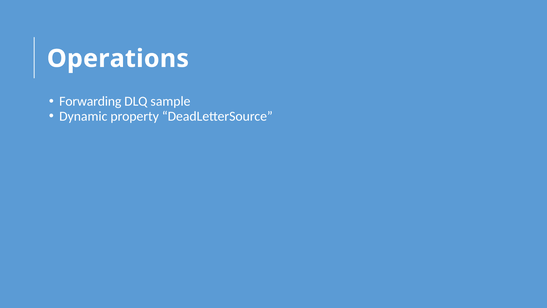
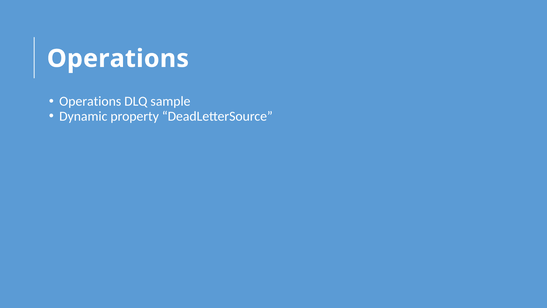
Forwarding: Forwarding -> Operations (90, 101)
